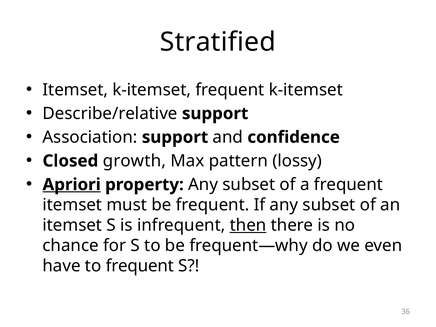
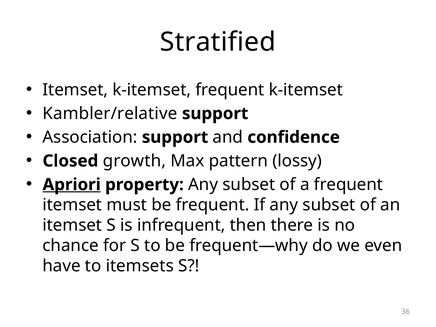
Describe/relative: Describe/relative -> Kambler/relative (110, 114)
then underline: present -> none (248, 225)
to frequent: frequent -> itemsets (140, 266)
